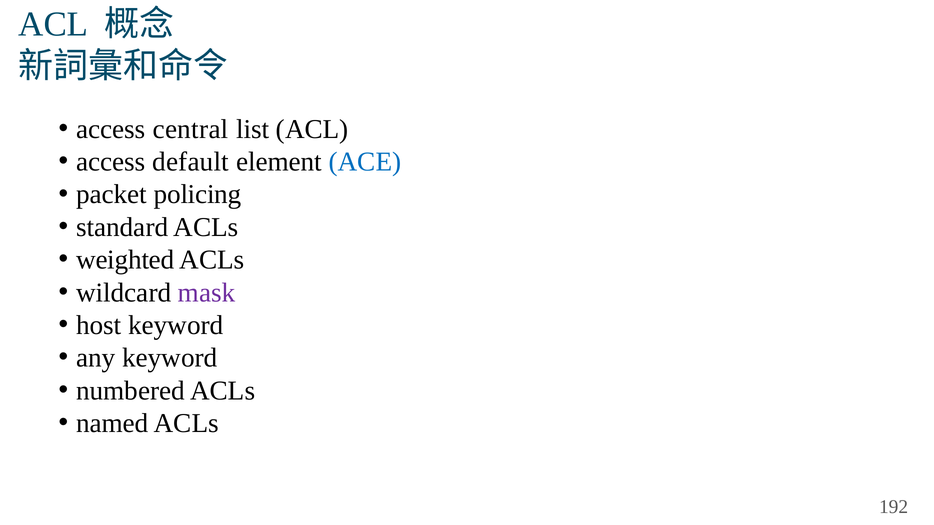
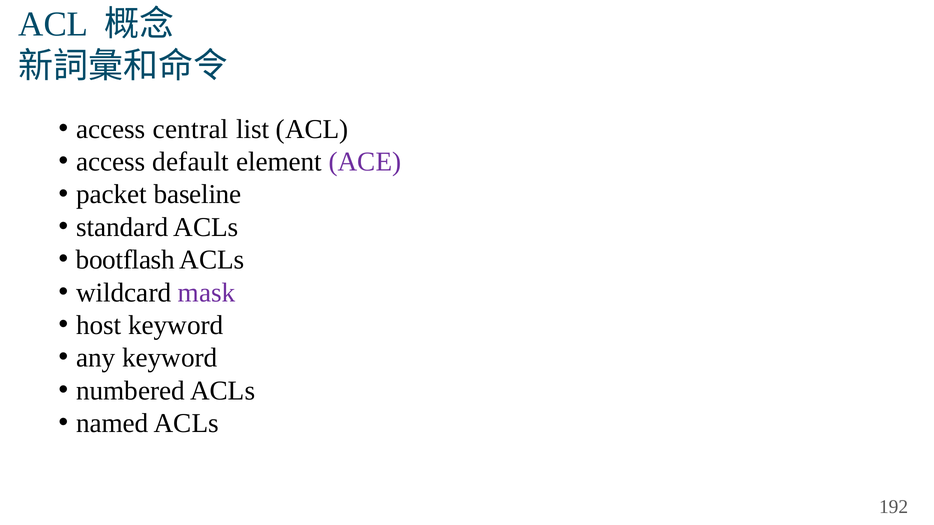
ACE colour: blue -> purple (365, 162)
policing: policing -> baseline (198, 195)
weighted: weighted -> bootflash (125, 260)
